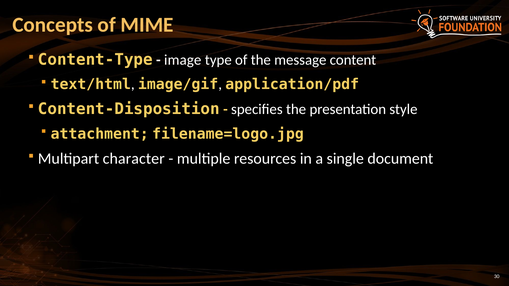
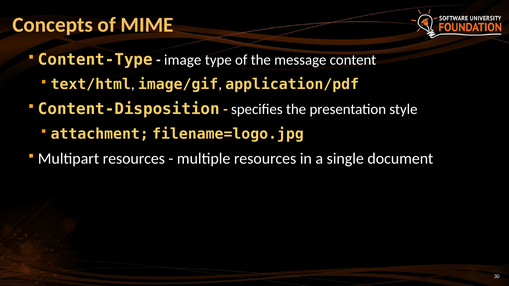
Multipart character: character -> resources (134, 159)
